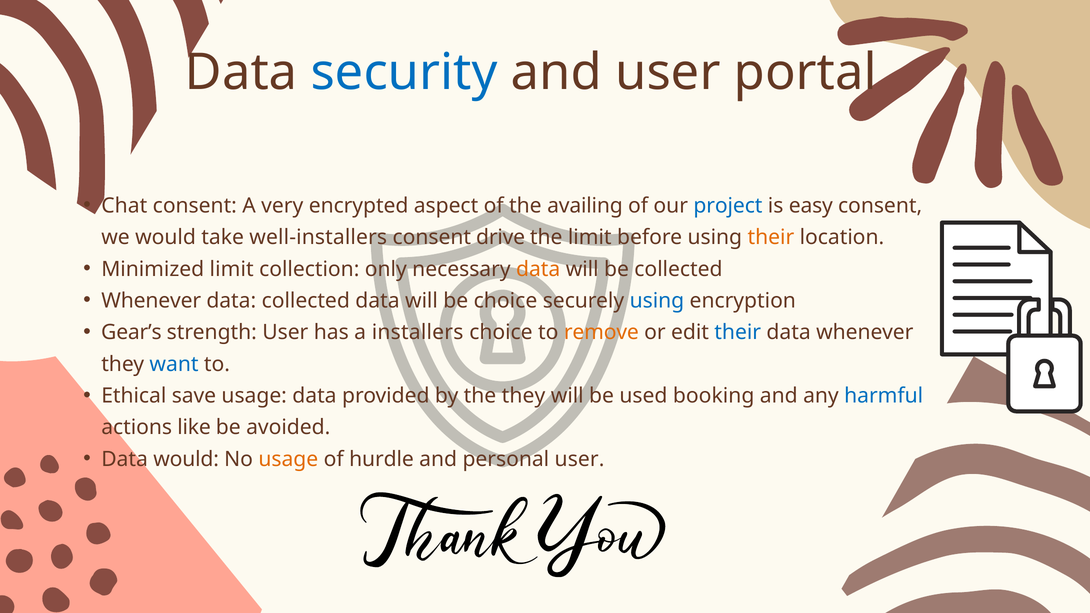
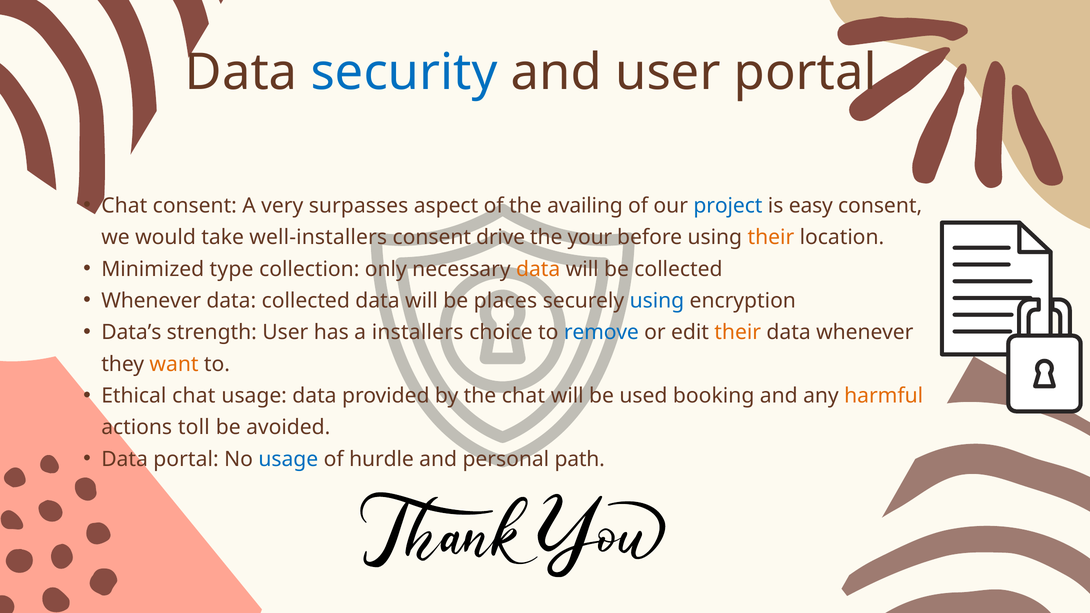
encrypted: encrypted -> surpasses (359, 206)
the limit: limit -> your (590, 237)
Minimized limit: limit -> type (232, 269)
be choice: choice -> places (505, 301)
Gear’s: Gear’s -> Data’s (131, 332)
remove colour: orange -> blue (601, 332)
their colour: blue -> orange (738, 332)
want colour: blue -> orange (174, 364)
Ethical save: save -> chat (194, 396)
the they: they -> chat (523, 396)
harmful colour: blue -> orange (884, 396)
like: like -> toll (194, 428)
Data would: would -> portal (186, 459)
usage colour: orange -> blue (288, 459)
personal user: user -> path (580, 459)
